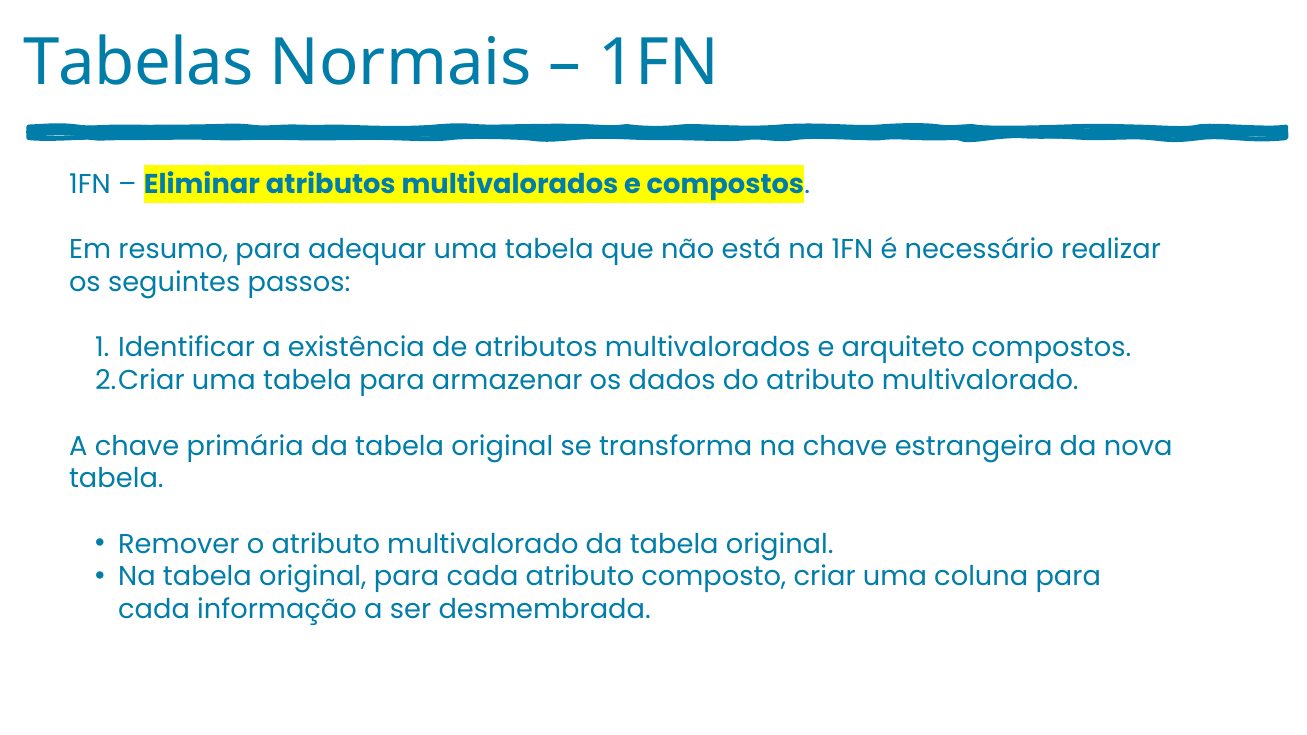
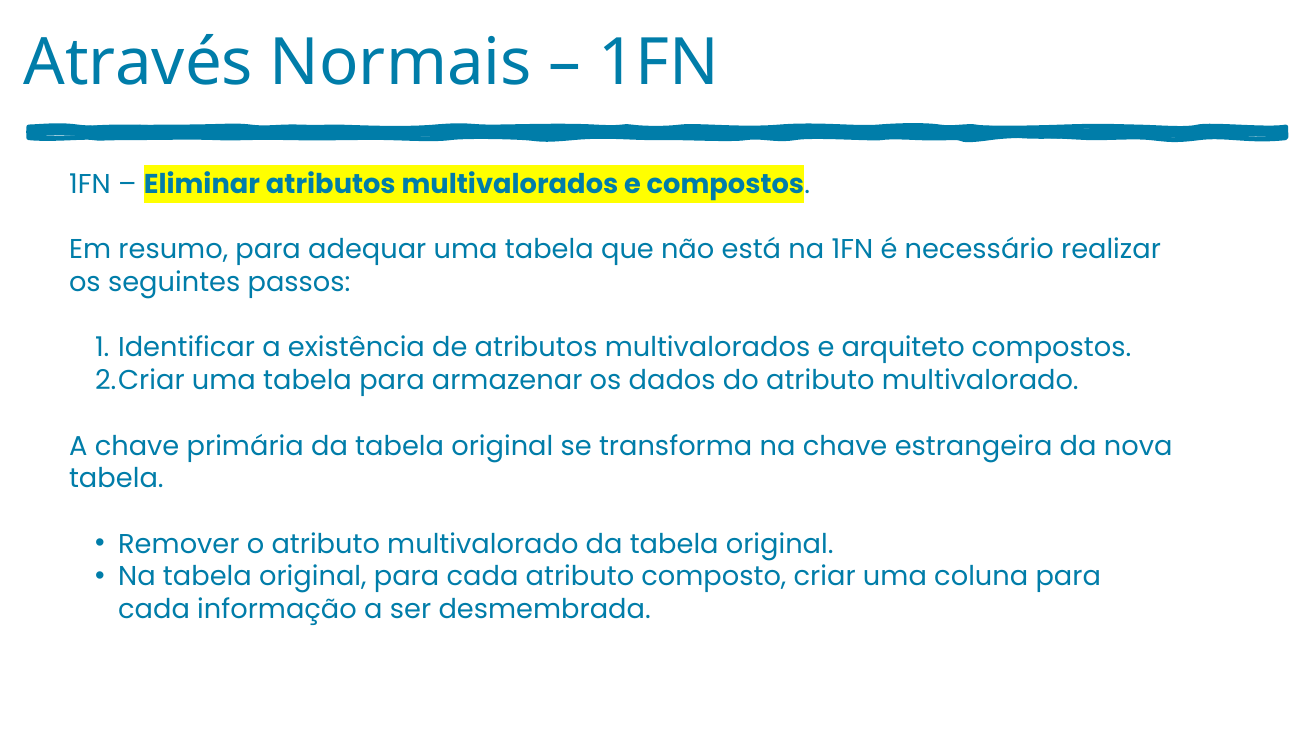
Tabelas: Tabelas -> Através (138, 63)
